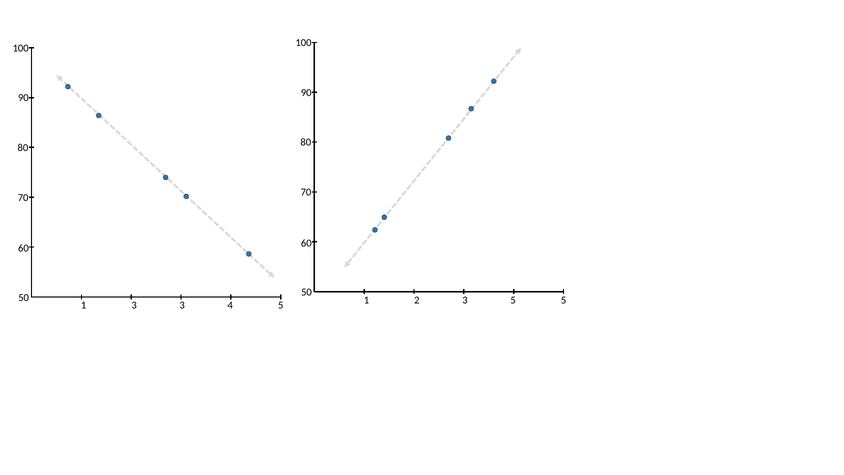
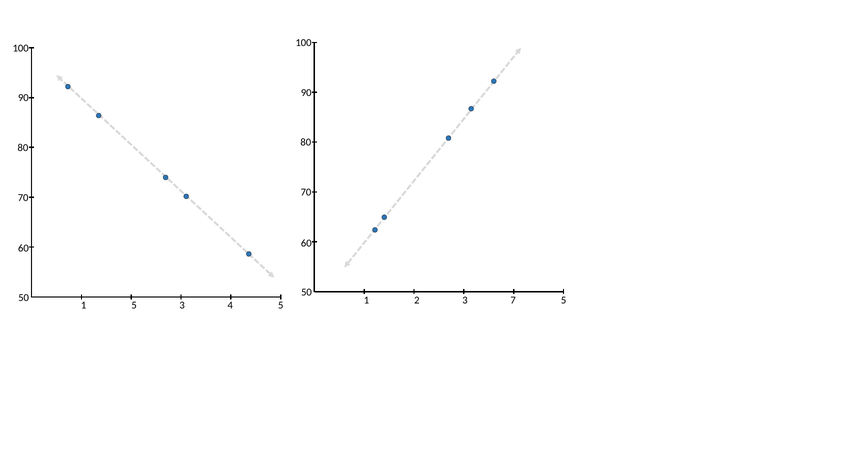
3 5: 5 -> 7 (513, 300)
1 3: 3 -> 5 (134, 305)
